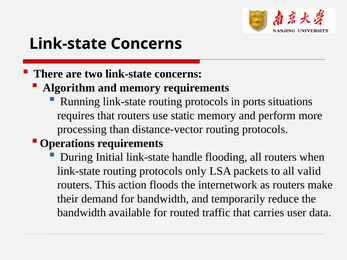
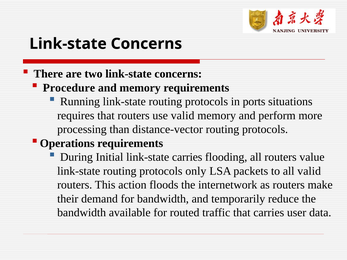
Algorithm: Algorithm -> Procedure (69, 88)
use static: static -> valid (183, 116)
link-state handle: handle -> carries (187, 157)
when: when -> value (312, 157)
